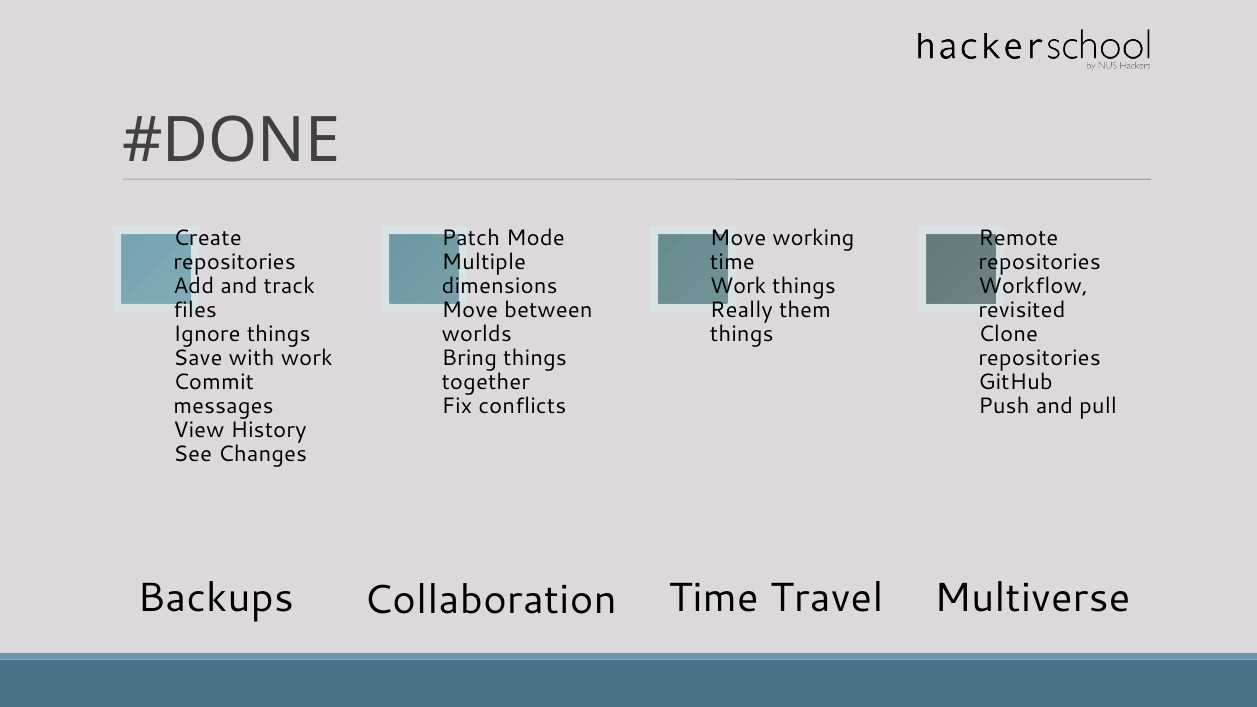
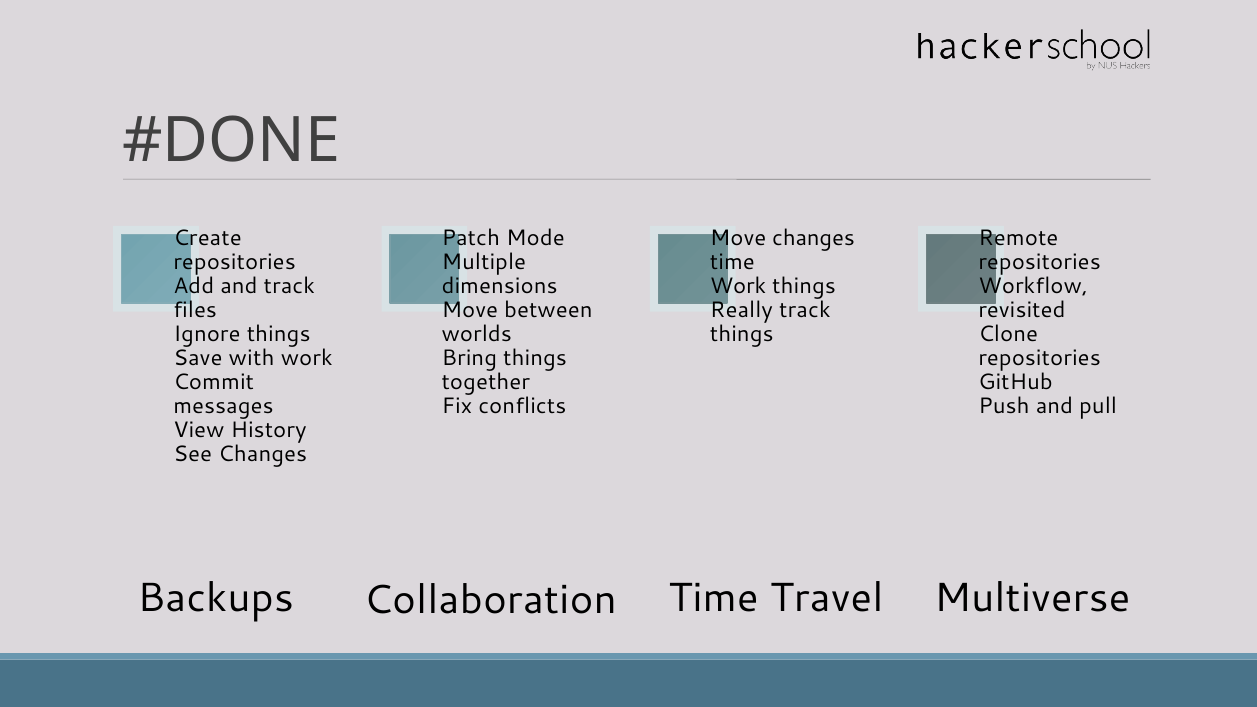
Move working: working -> changes (813, 238)
Really them: them -> track (805, 310)
